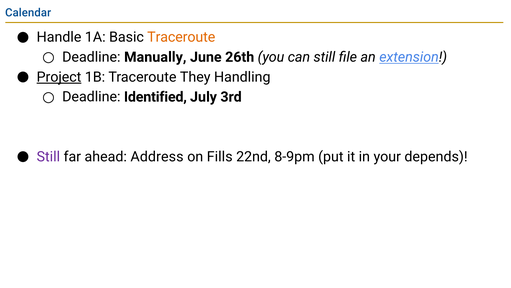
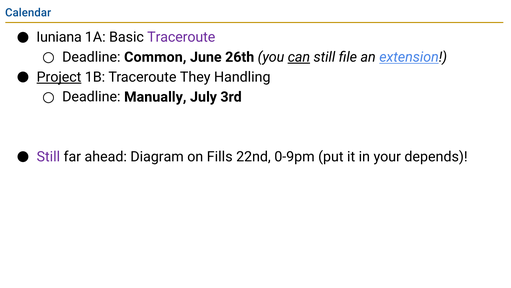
Handle: Handle -> Iuniana (59, 37)
Traceroute colour: orange -> purple (181, 37)
Manually: Manually -> Common (155, 57)
can underline: none -> present (299, 57)
Identified: Identified -> Manually (155, 97)
Address: Address -> Diagram (157, 156)
8-9pm: 8-9pm -> 0-9pm (294, 156)
